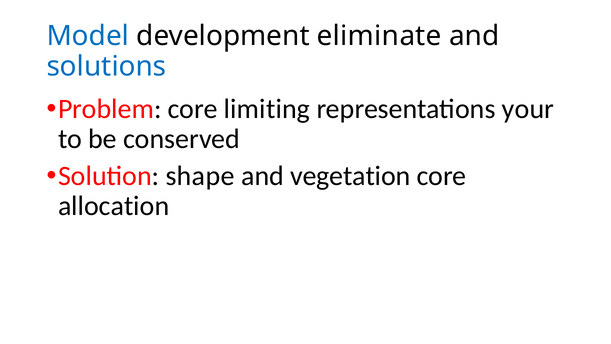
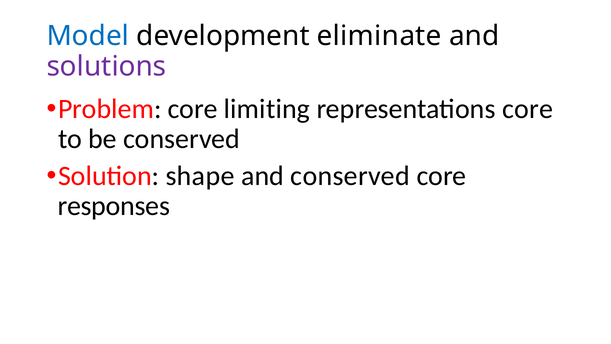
solutions colour: blue -> purple (106, 66)
representations your: your -> core (528, 109)
and vegetation: vegetation -> conserved (350, 176)
allocation: allocation -> responses (114, 206)
